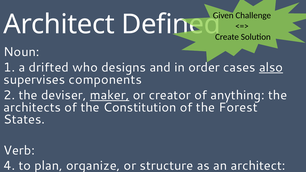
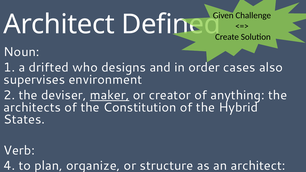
also underline: present -> none (271, 67)
components: components -> environment (105, 80)
Forest: Forest -> Hybrid (238, 107)
